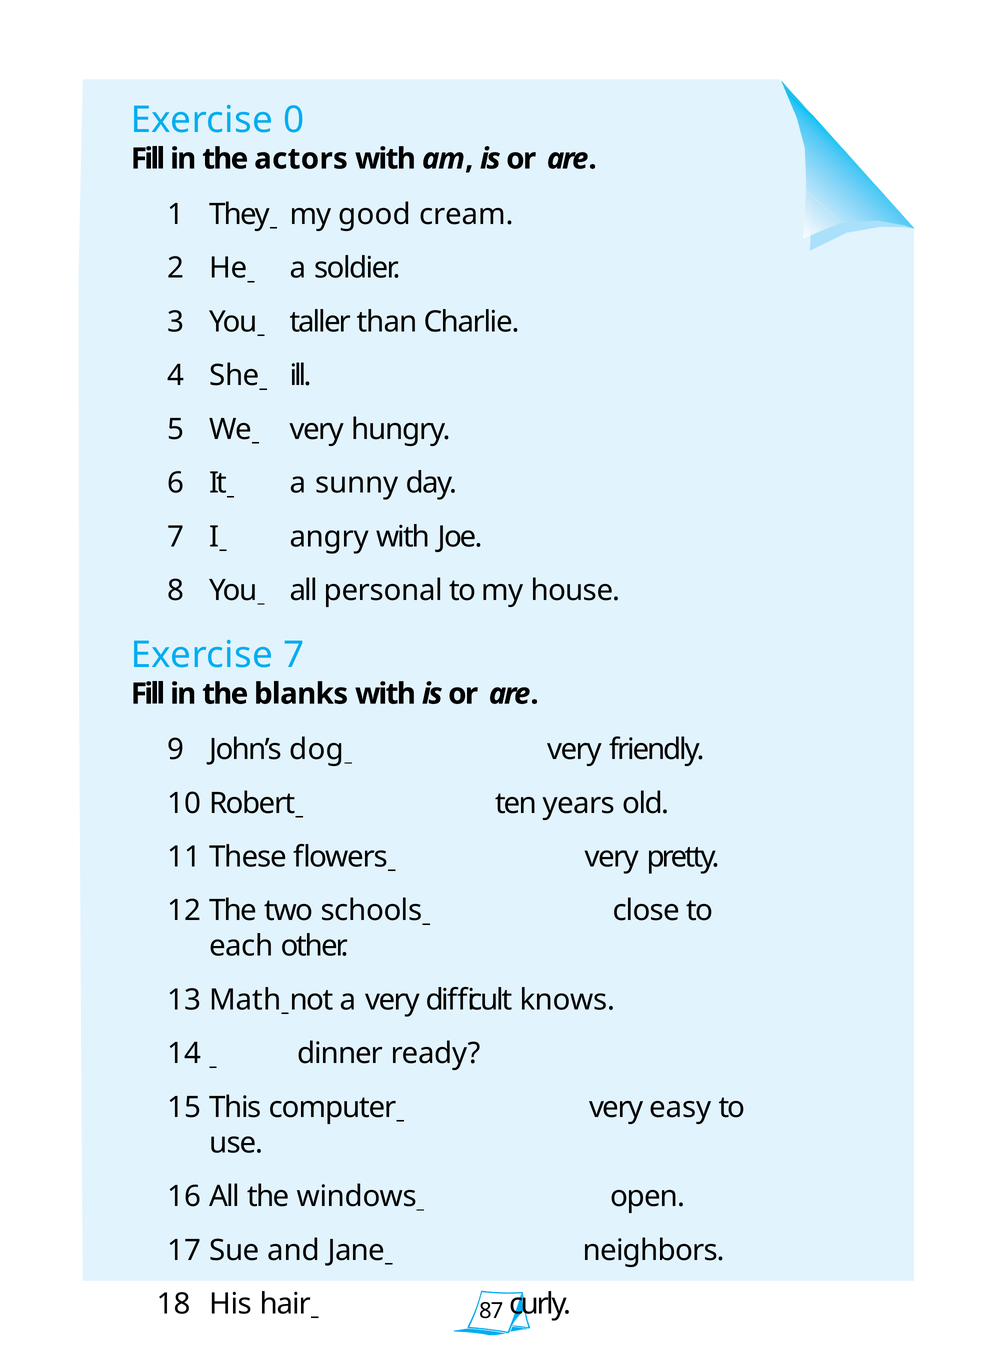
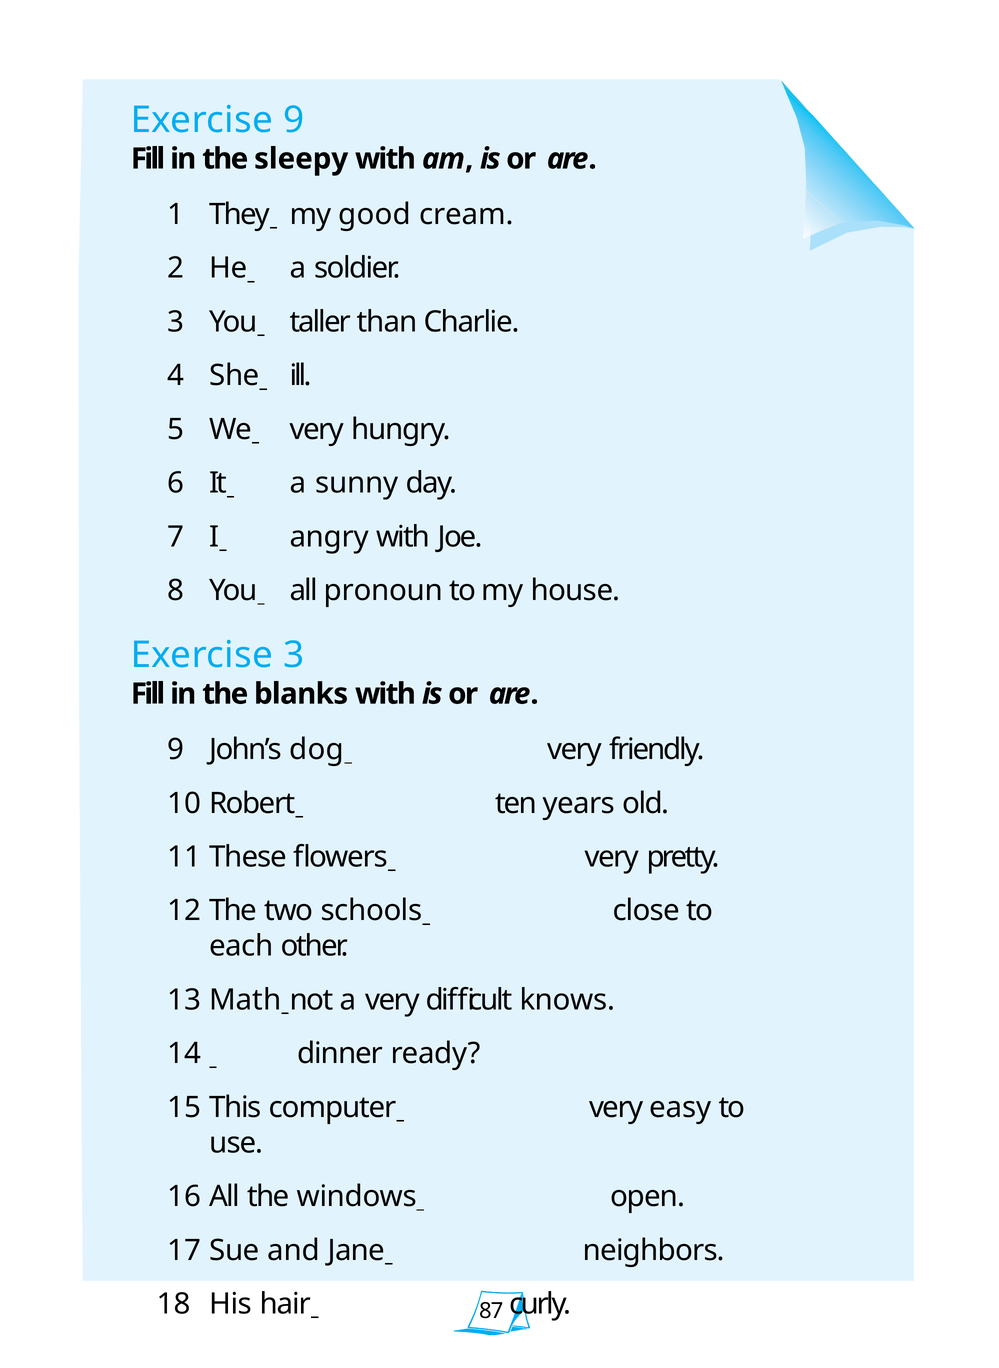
Exercise 0: 0 -> 9 (294, 120)
actors: actors -> sleepy (301, 159)
personal: personal -> pronoun (383, 590)
Exercise 7: 7 -> 3 (294, 655)
